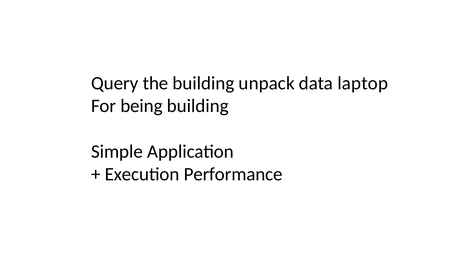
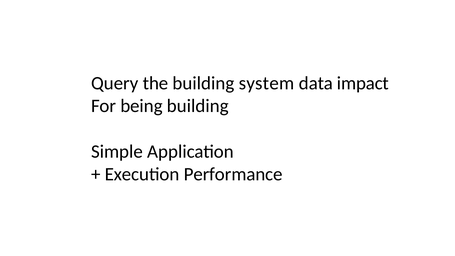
unpack: unpack -> system (267, 83)
laptop: laptop -> impact (363, 83)
